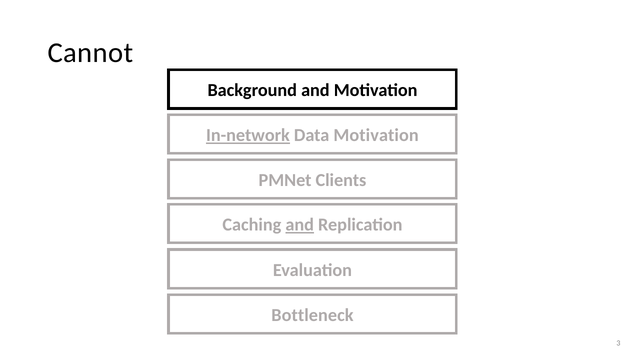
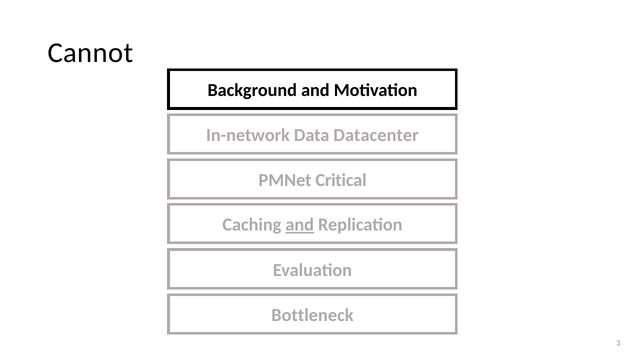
In-network underline: present -> none (248, 135)
Data Motivation: Motivation -> Datacenter (376, 135)
Clients: Clients -> Critical (341, 180)
